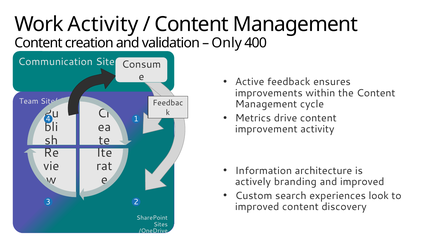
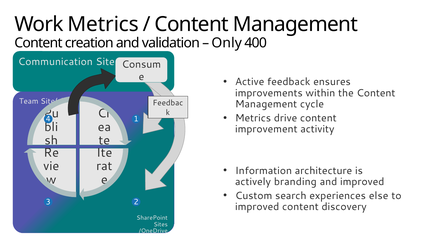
Work Activity: Activity -> Metrics (103, 24)
look: look -> else (379, 196)
